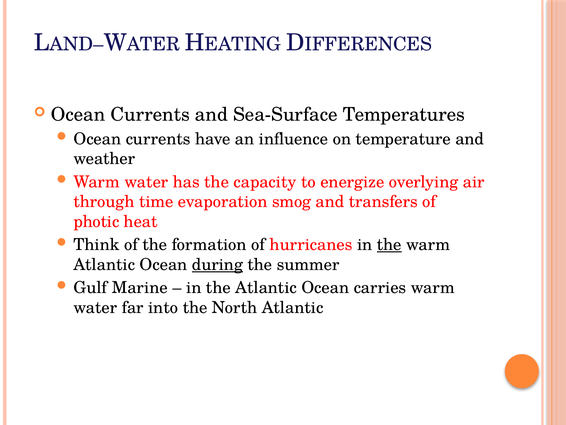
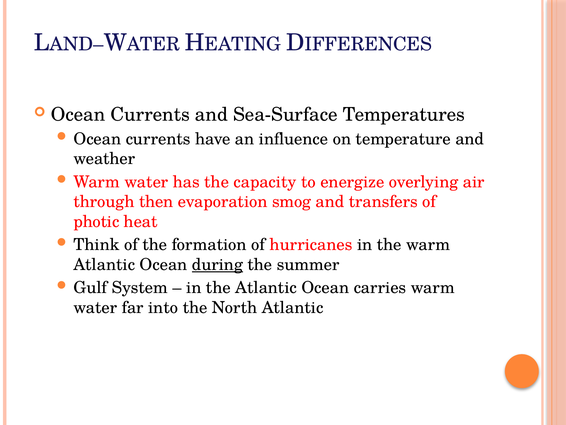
time: time -> then (156, 202)
the underline: present -> none (389, 244)
Marine: Marine -> System (140, 287)
